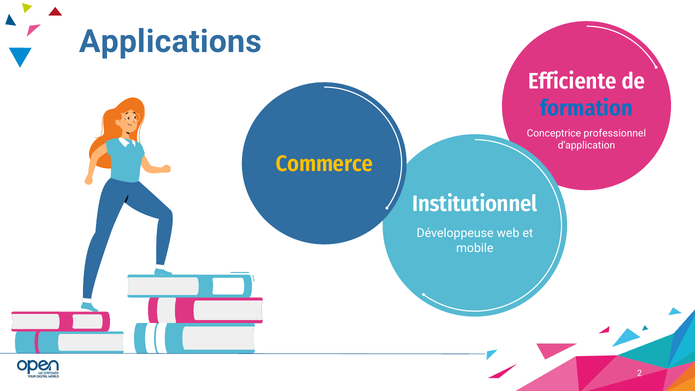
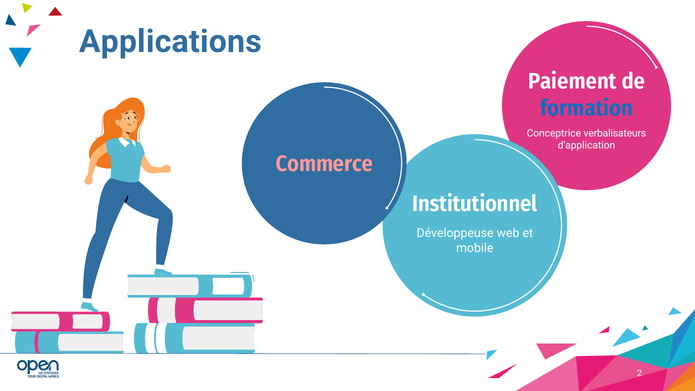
Efficiente: Efficiente -> Paiement (572, 81)
professionnel: professionnel -> verbalisateurs (615, 133)
Commerce colour: yellow -> pink (324, 164)
